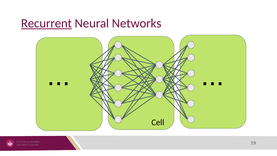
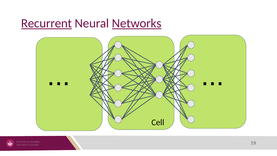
Networks underline: none -> present (137, 23)
